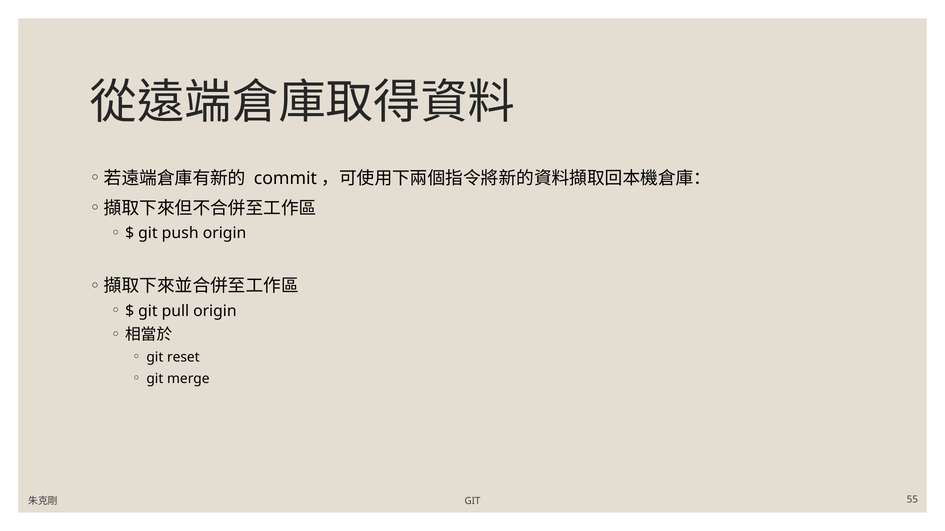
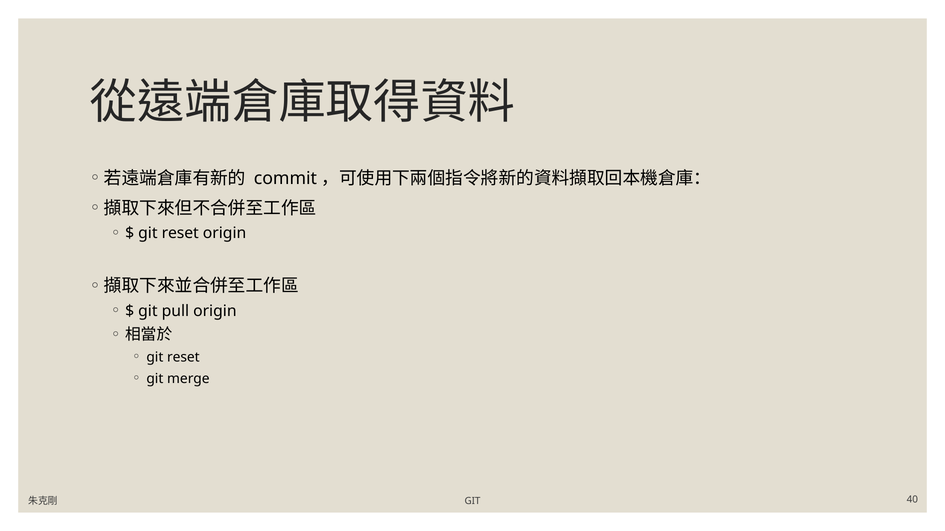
push: push -> reset (180, 233)
55: 55 -> 40 (912, 500)
